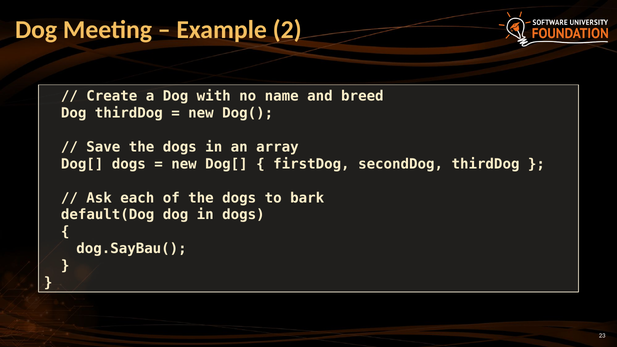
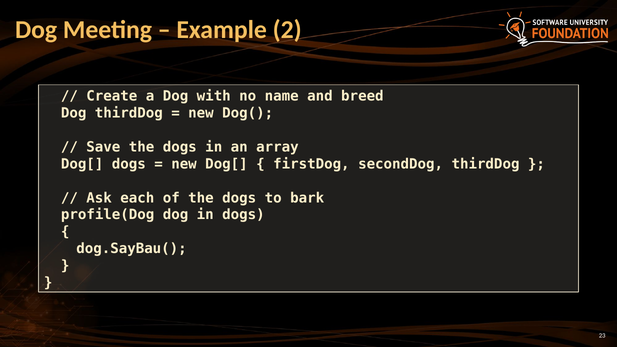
default(Dog: default(Dog -> profile(Dog (108, 215)
